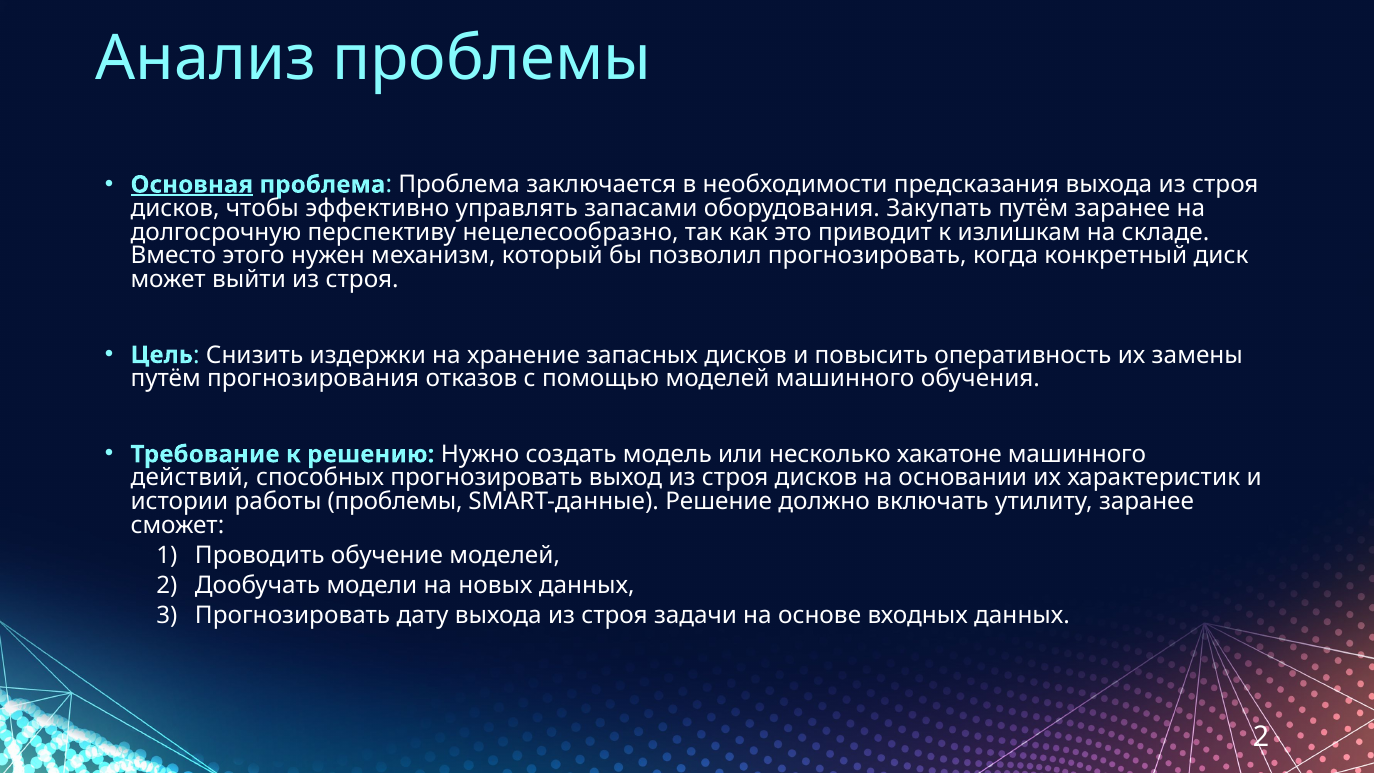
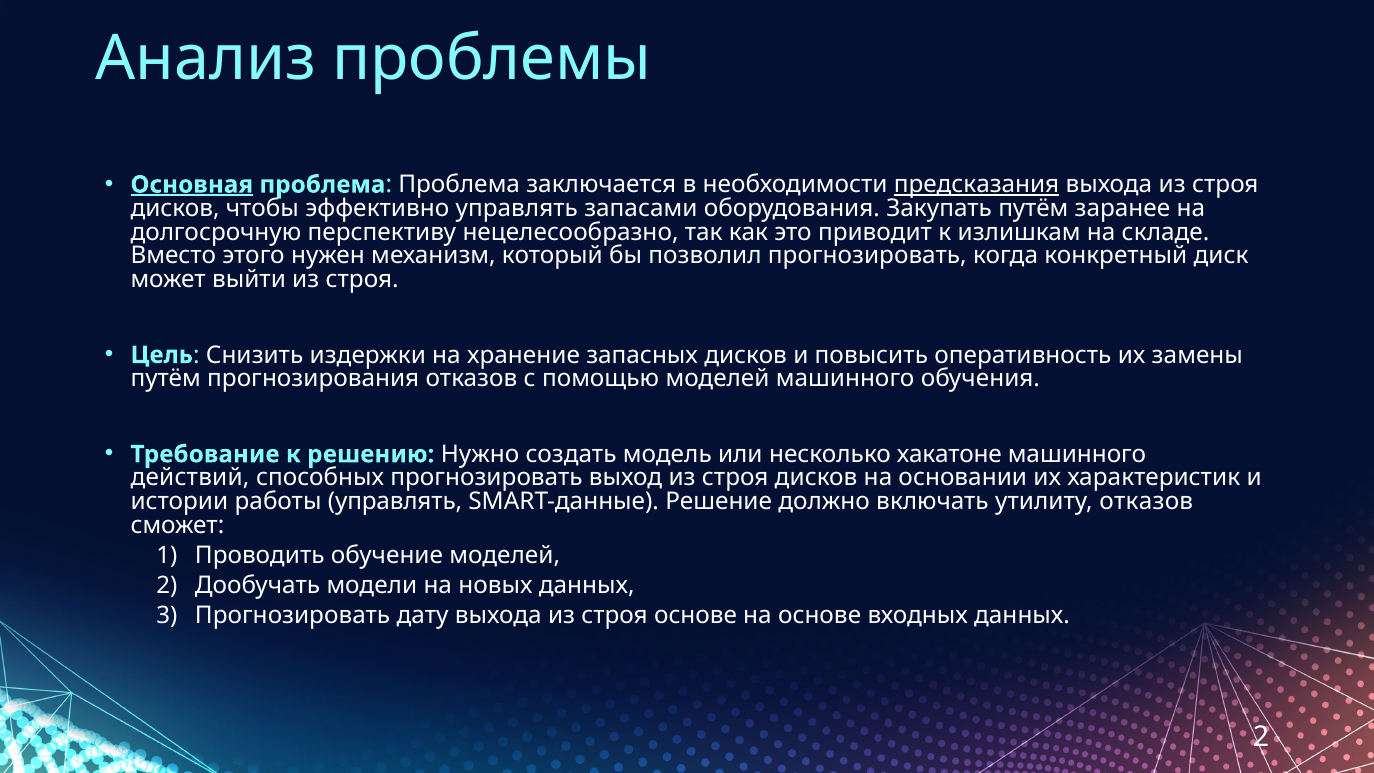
предсказания underline: none -> present (977, 185)
работы проблемы: проблемы -> управлять (395, 502)
утилиту заранее: заранее -> отказов (1146, 502)
строя задачи: задачи -> основе (696, 615)
